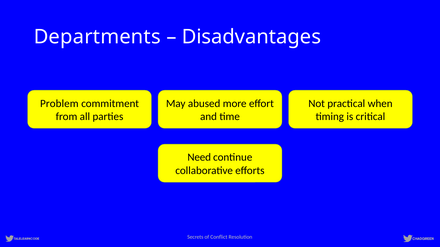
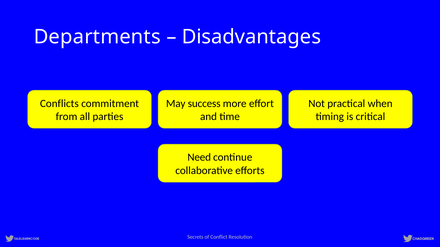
Problem: Problem -> Conflicts (59, 104)
abused: abused -> success (204, 104)
